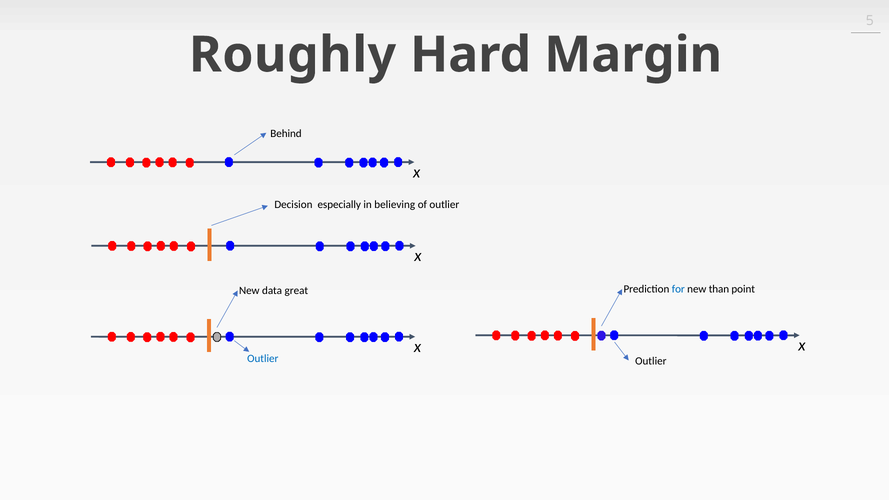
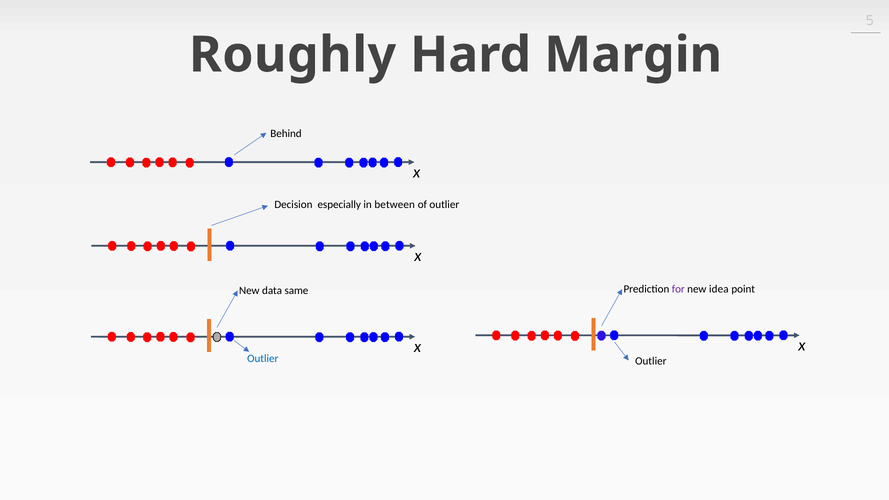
believing: believing -> between (395, 205)
for colour: blue -> purple (678, 289)
than: than -> idea (719, 289)
great: great -> same (296, 291)
